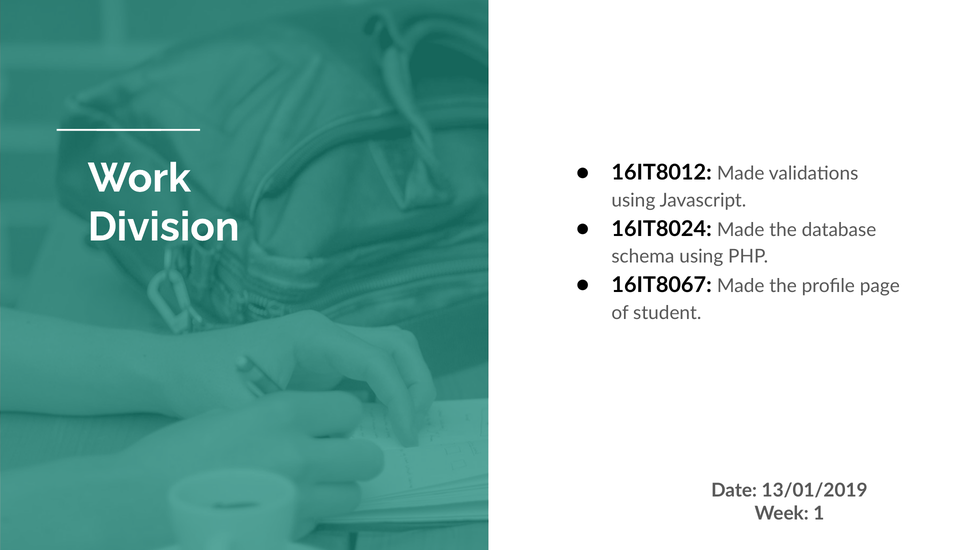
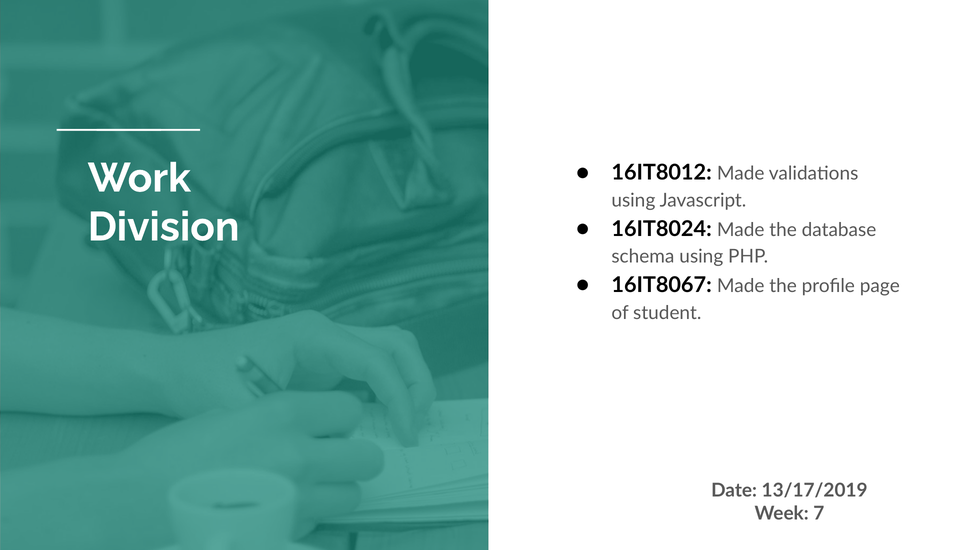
13/01/2019: 13/01/2019 -> 13/17/2019 (815, 490)
1: 1 -> 7 (819, 513)
